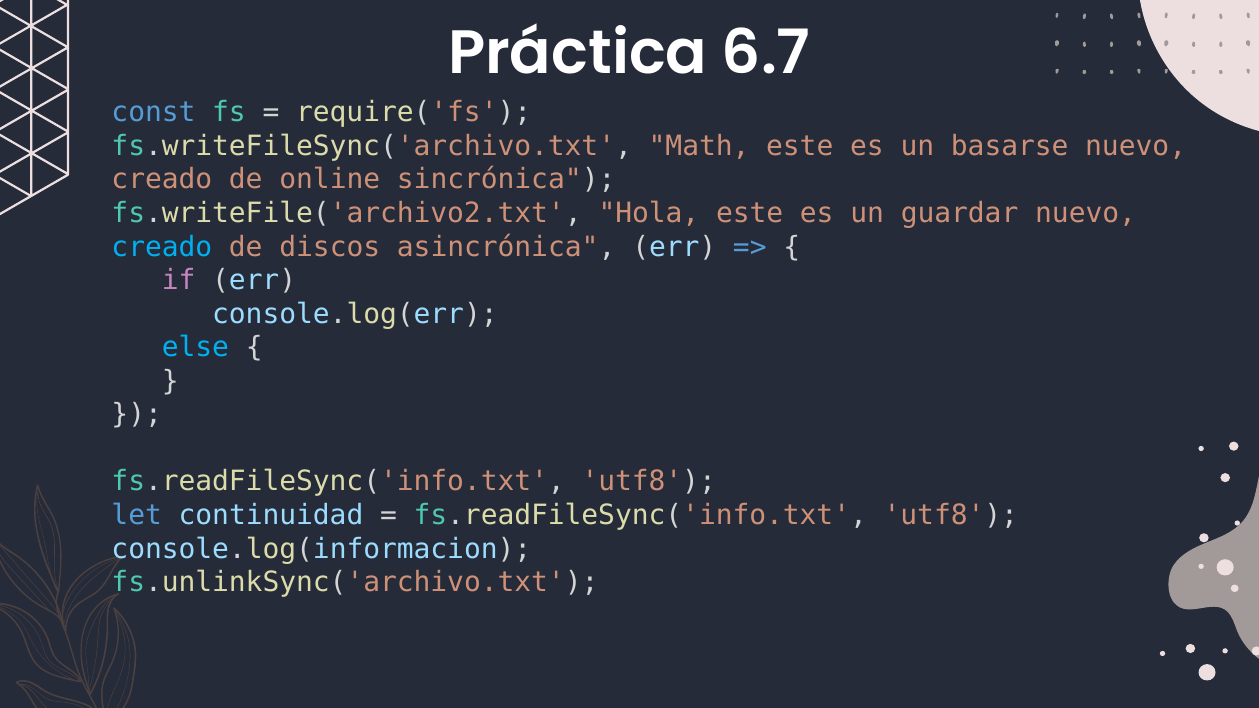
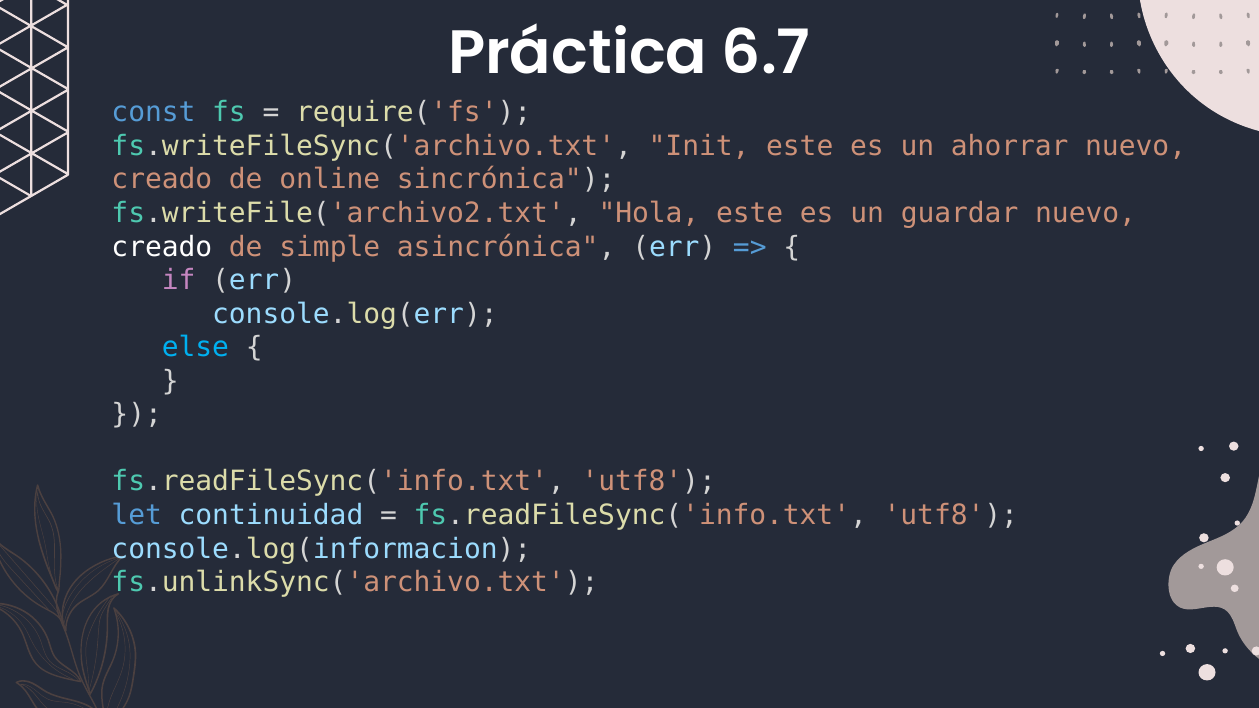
Math: Math -> Init (699, 146)
basarse: basarse -> ahorrar (1010, 146)
creado colour: light blue -> white (162, 247)
discos: discos -> simple (330, 247)
